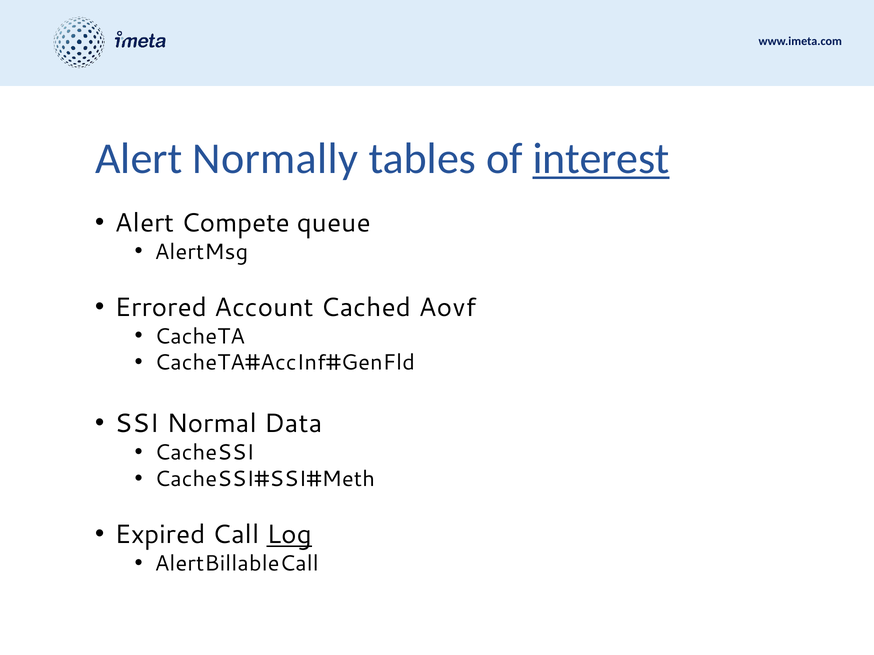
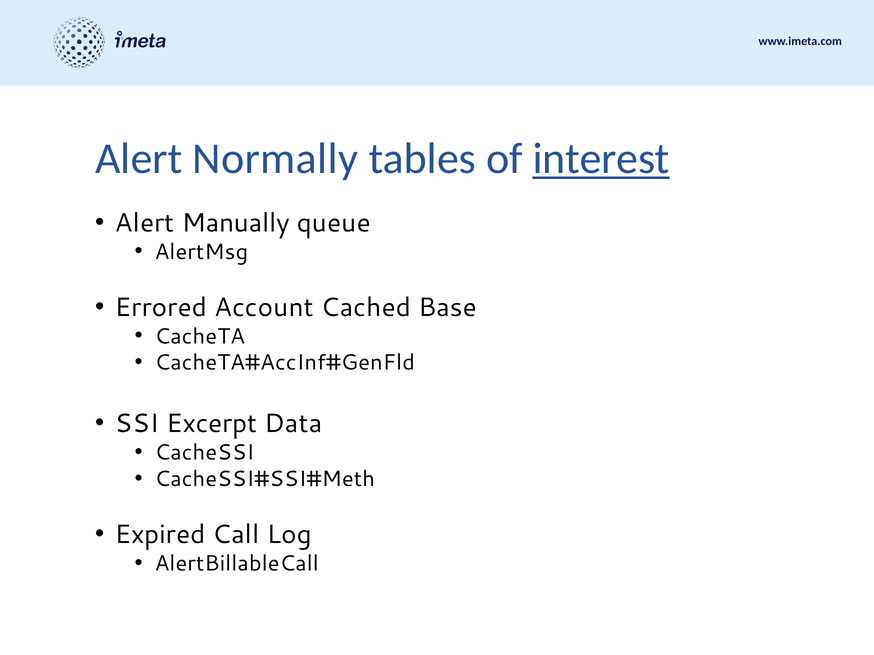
Compete: Compete -> Manually (236, 223)
Aovf: Aovf -> Base (448, 308)
Normal: Normal -> Excerpt (212, 424)
Log underline: present -> none (289, 535)
